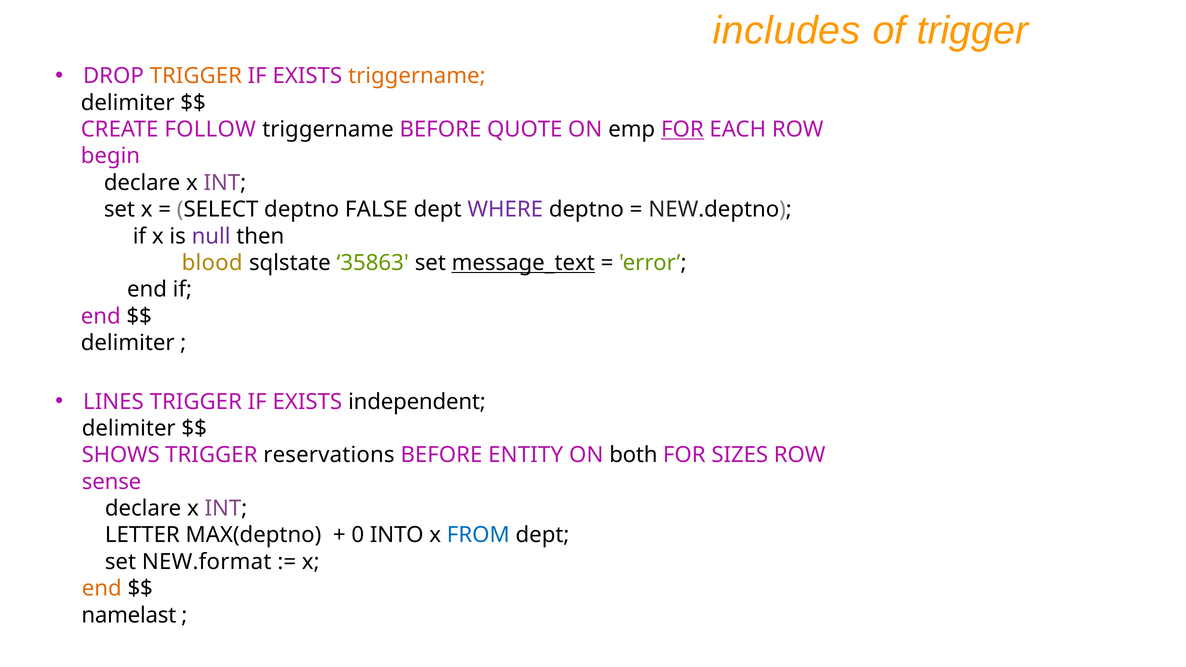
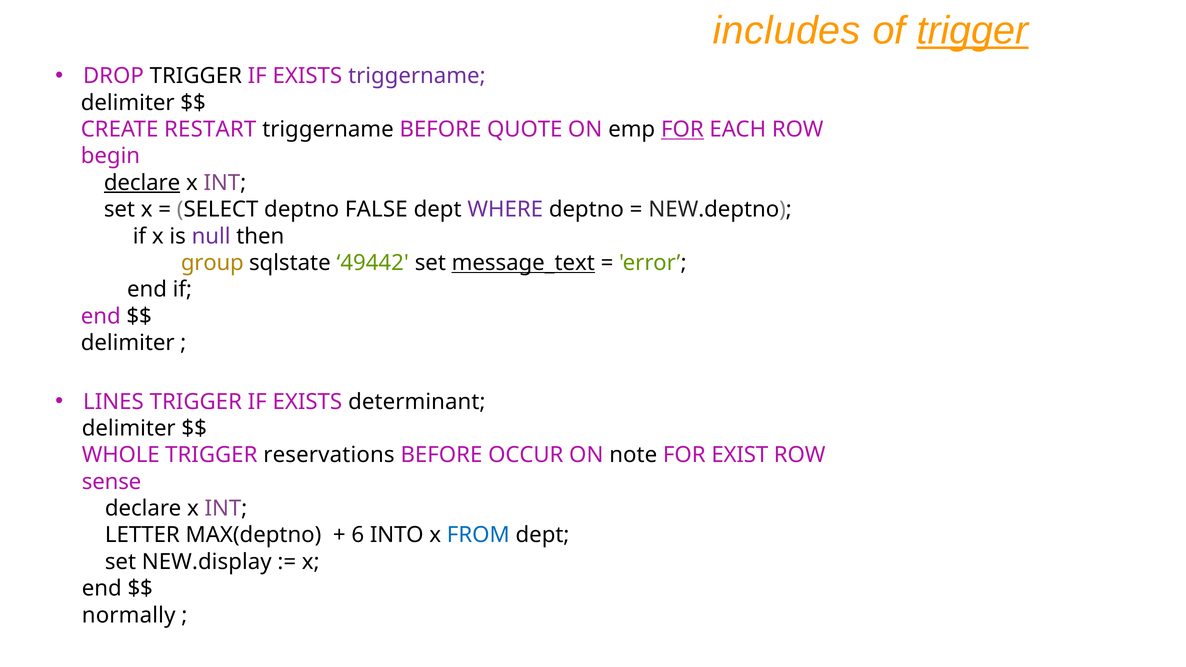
trigger underline: none -> present (973, 31)
TRIGGER colour: orange -> black (196, 76)
triggername colour: orange -> purple (417, 76)
FOLLOW: FOLLOW -> RESTART (210, 129)
declare underline: none -> present (142, 183)
blood: blood -> group (212, 263)
35863: 35863 -> 49442 (373, 263)
independent: independent -> determinant (417, 402)
SHOWS: SHOWS -> WHOLE (121, 455)
ENTITY: ENTITY -> OCCUR (526, 455)
both: both -> note (633, 455)
SIZES: SIZES -> EXIST (740, 455)
0: 0 -> 6 (358, 535)
NEW.format: NEW.format -> NEW.display (207, 562)
end colour: orange -> black (102, 589)
namelast: namelast -> normally (129, 615)
